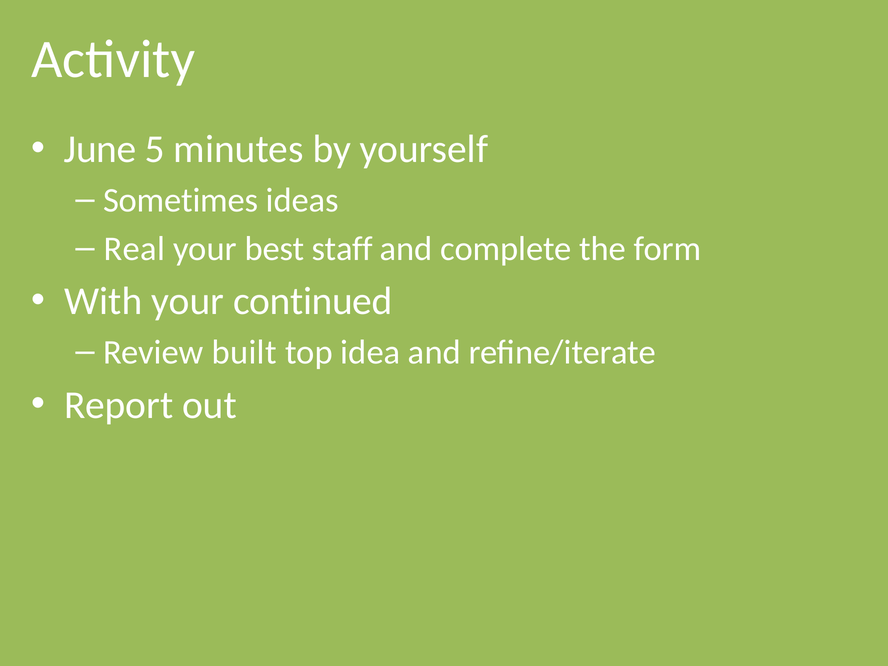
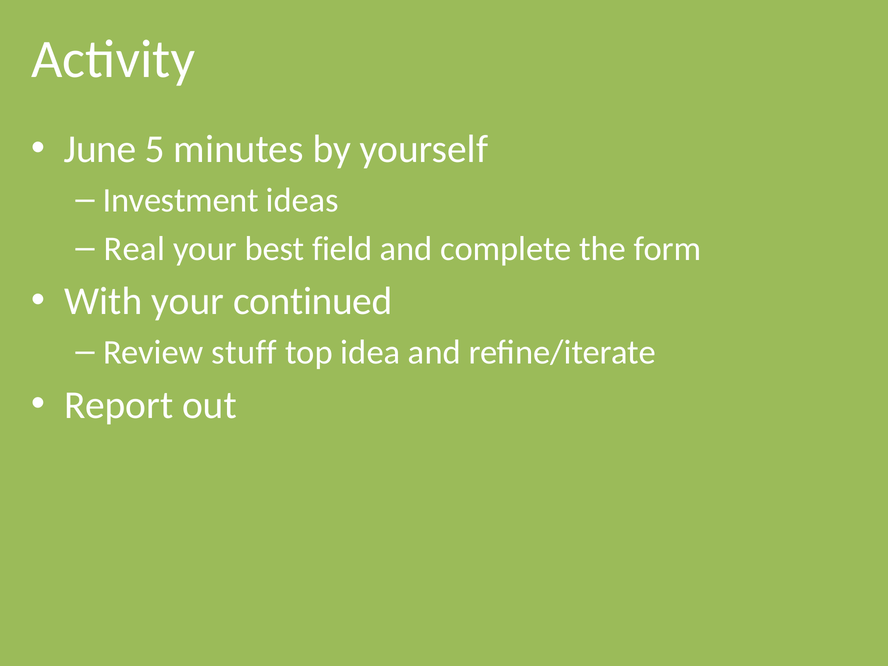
Sometimes: Sometimes -> Investment (181, 200)
staff: staff -> field (342, 249)
built: built -> stuff (244, 352)
